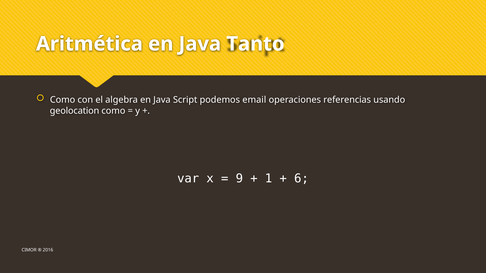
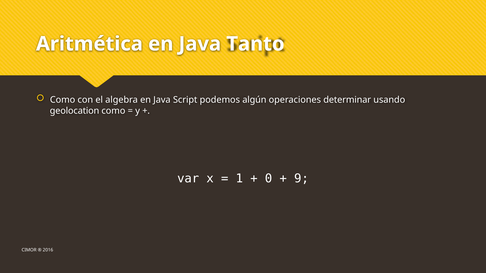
email: email -> algún (254, 100)
referencias: referencias -> determinar (347, 100)
9: 9 -> 1 (239, 179)
1: 1 -> 0 (269, 179)
6: 6 -> 9 (301, 179)
